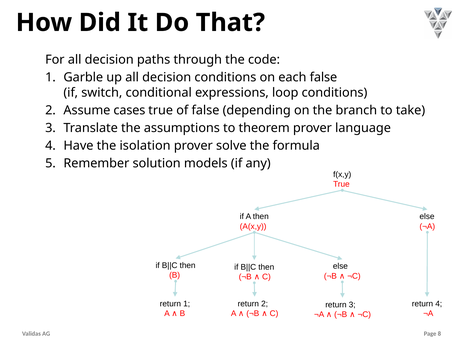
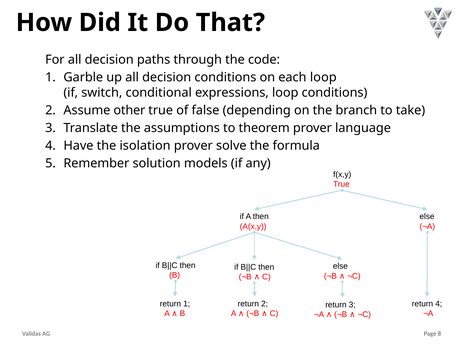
each false: false -> loop (323, 77)
cases: cases -> other (129, 110)
